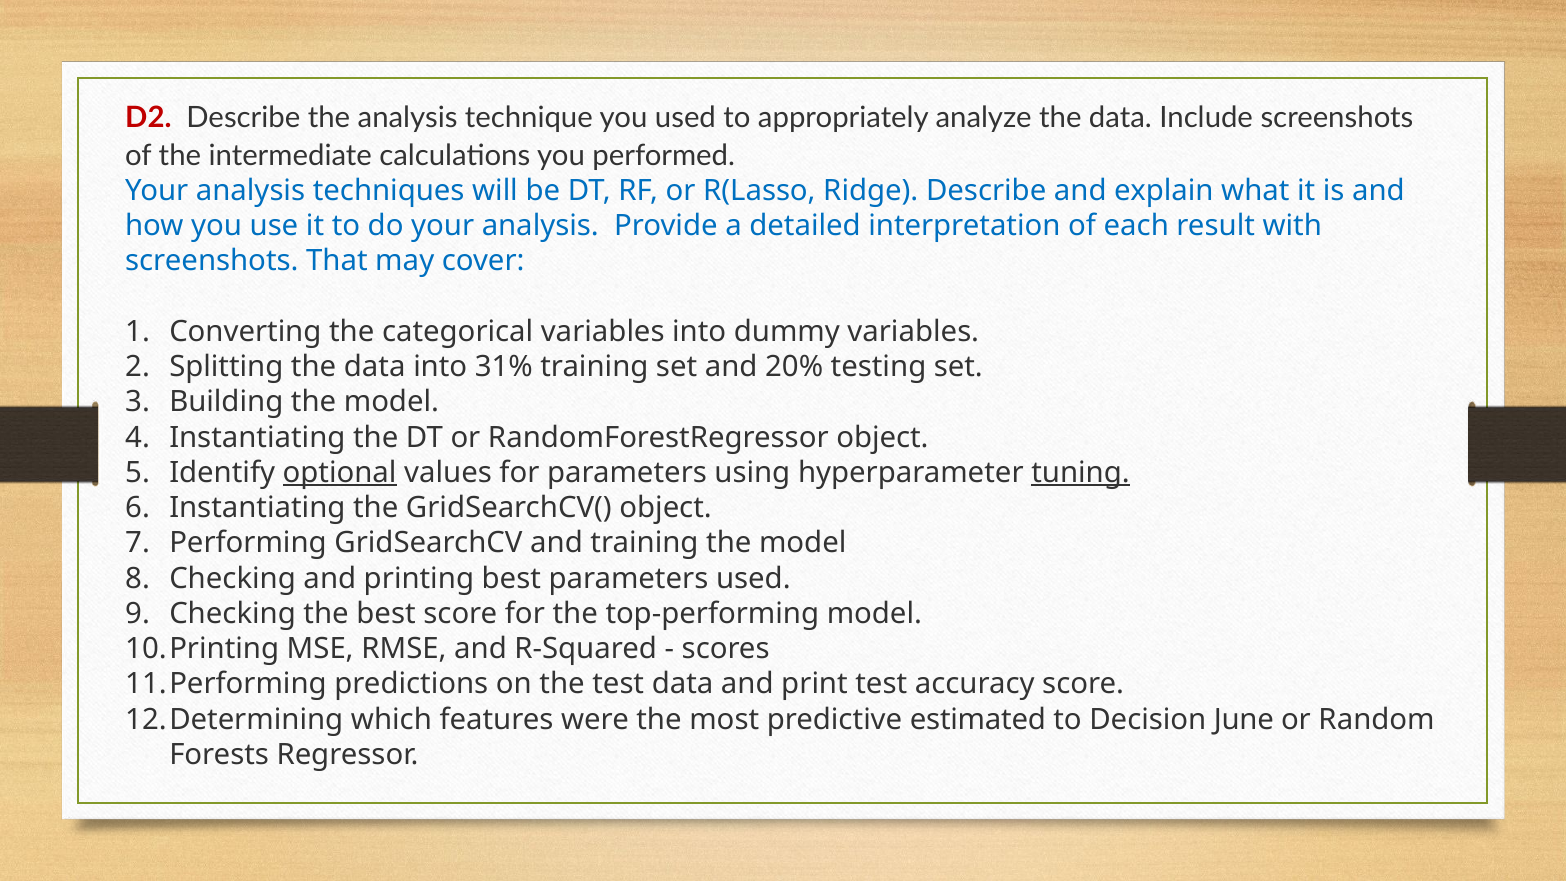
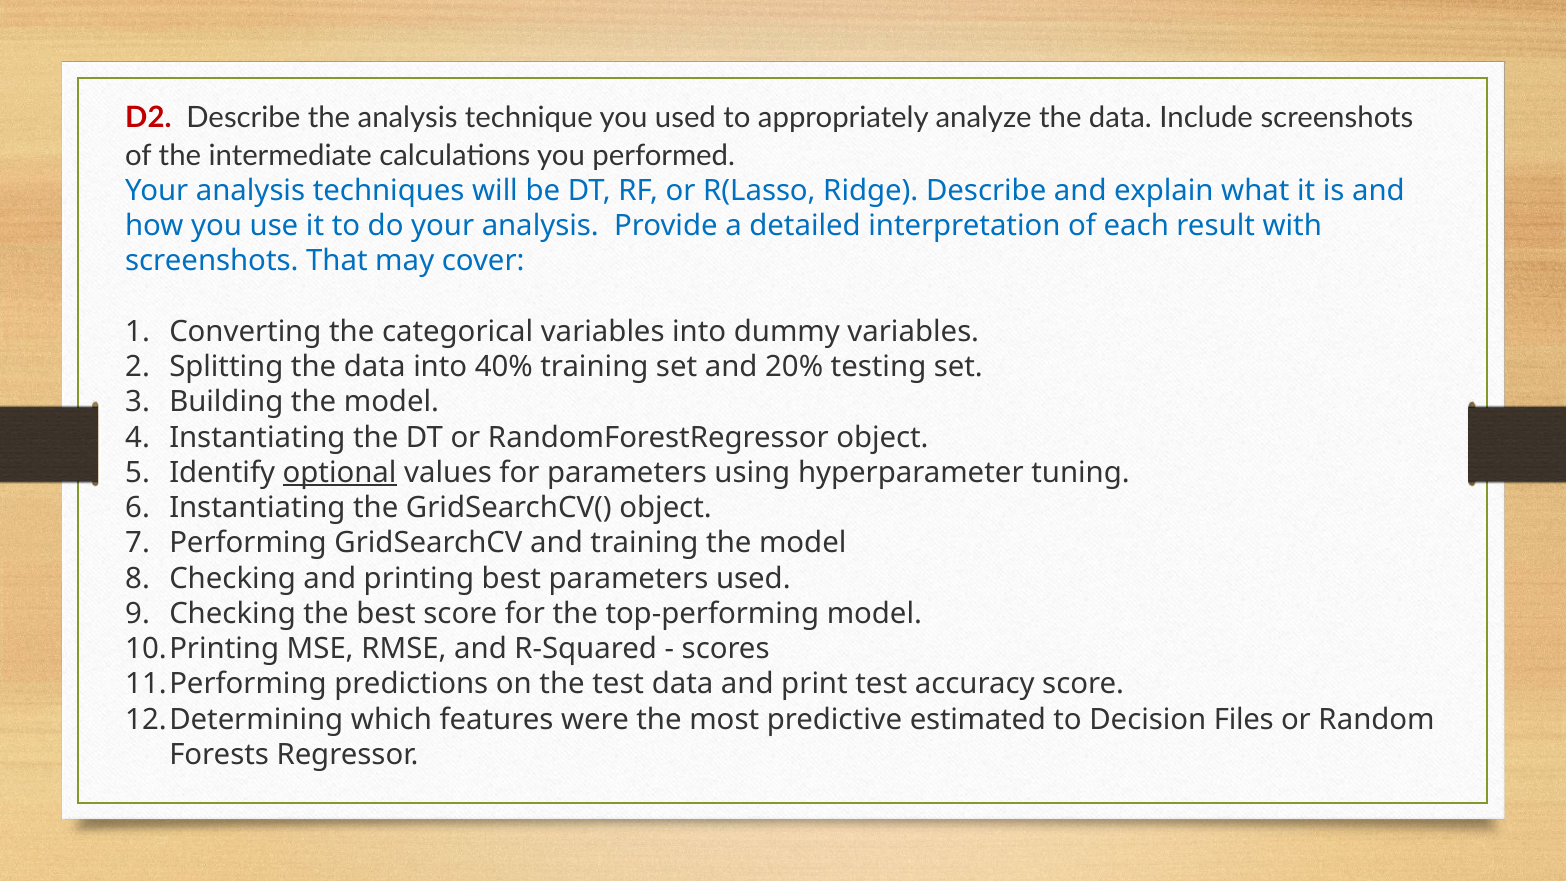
31%: 31% -> 40% (504, 367)
tuning underline: present -> none (1081, 473)
June: June -> Files (1244, 719)
